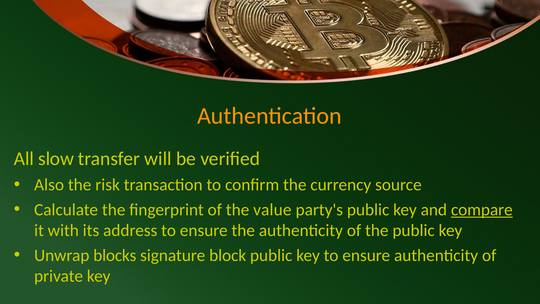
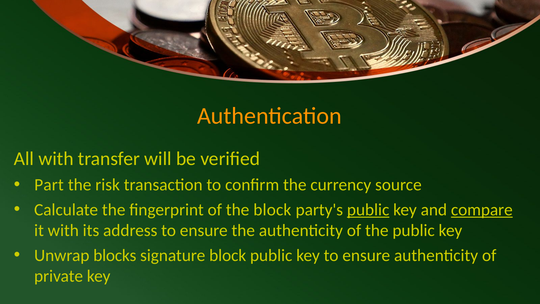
All slow: slow -> with (56, 159)
Also: Also -> Part (49, 185)
the value: value -> block (272, 210)
public underline: none -> present (368, 210)
